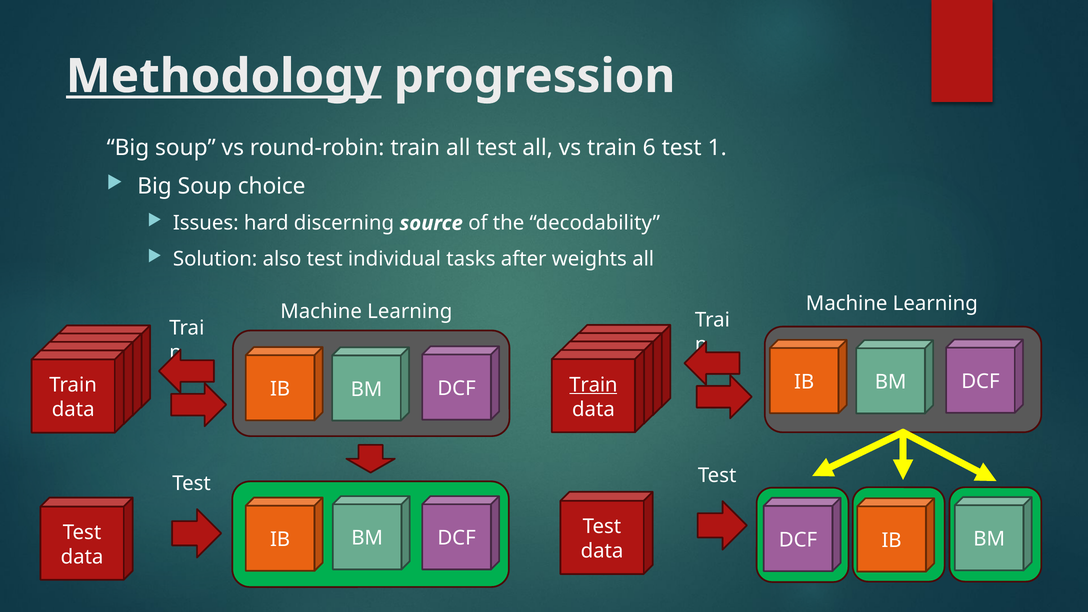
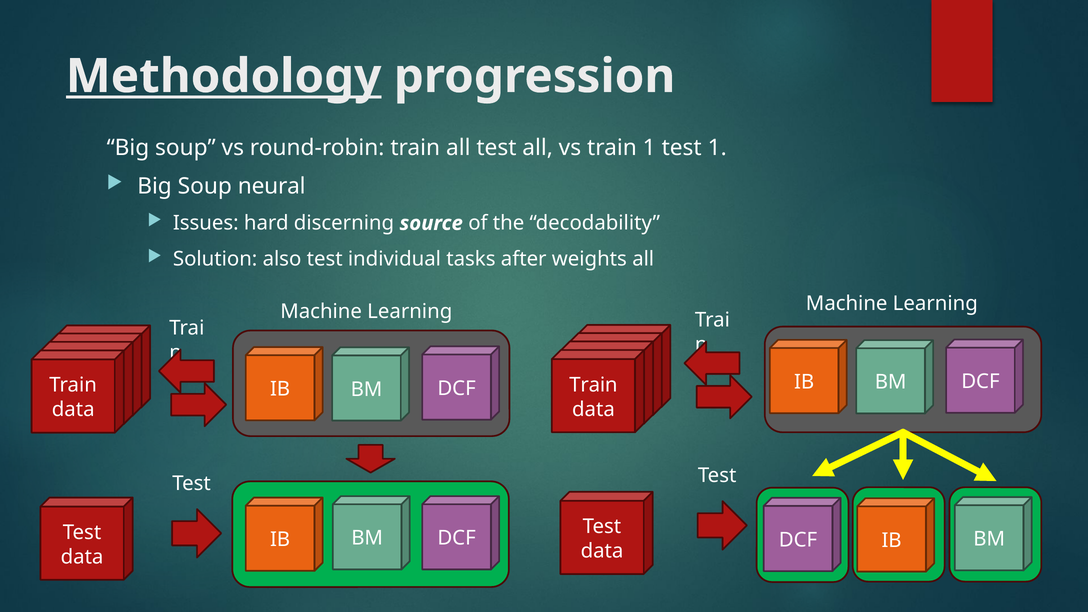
train 6: 6 -> 1 (649, 148)
choice: choice -> neural (272, 186)
Train underline: present -> none (593, 385)
